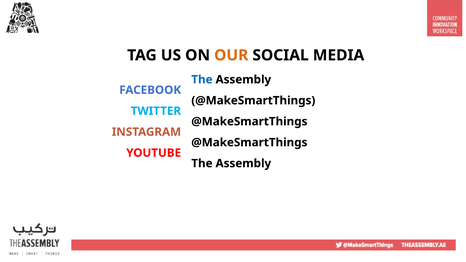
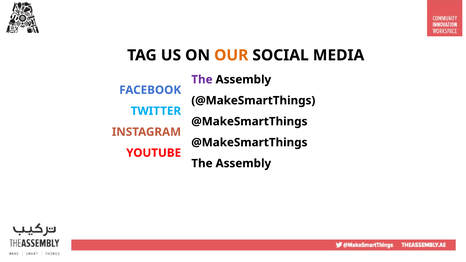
The colour: blue -> purple (202, 80)
